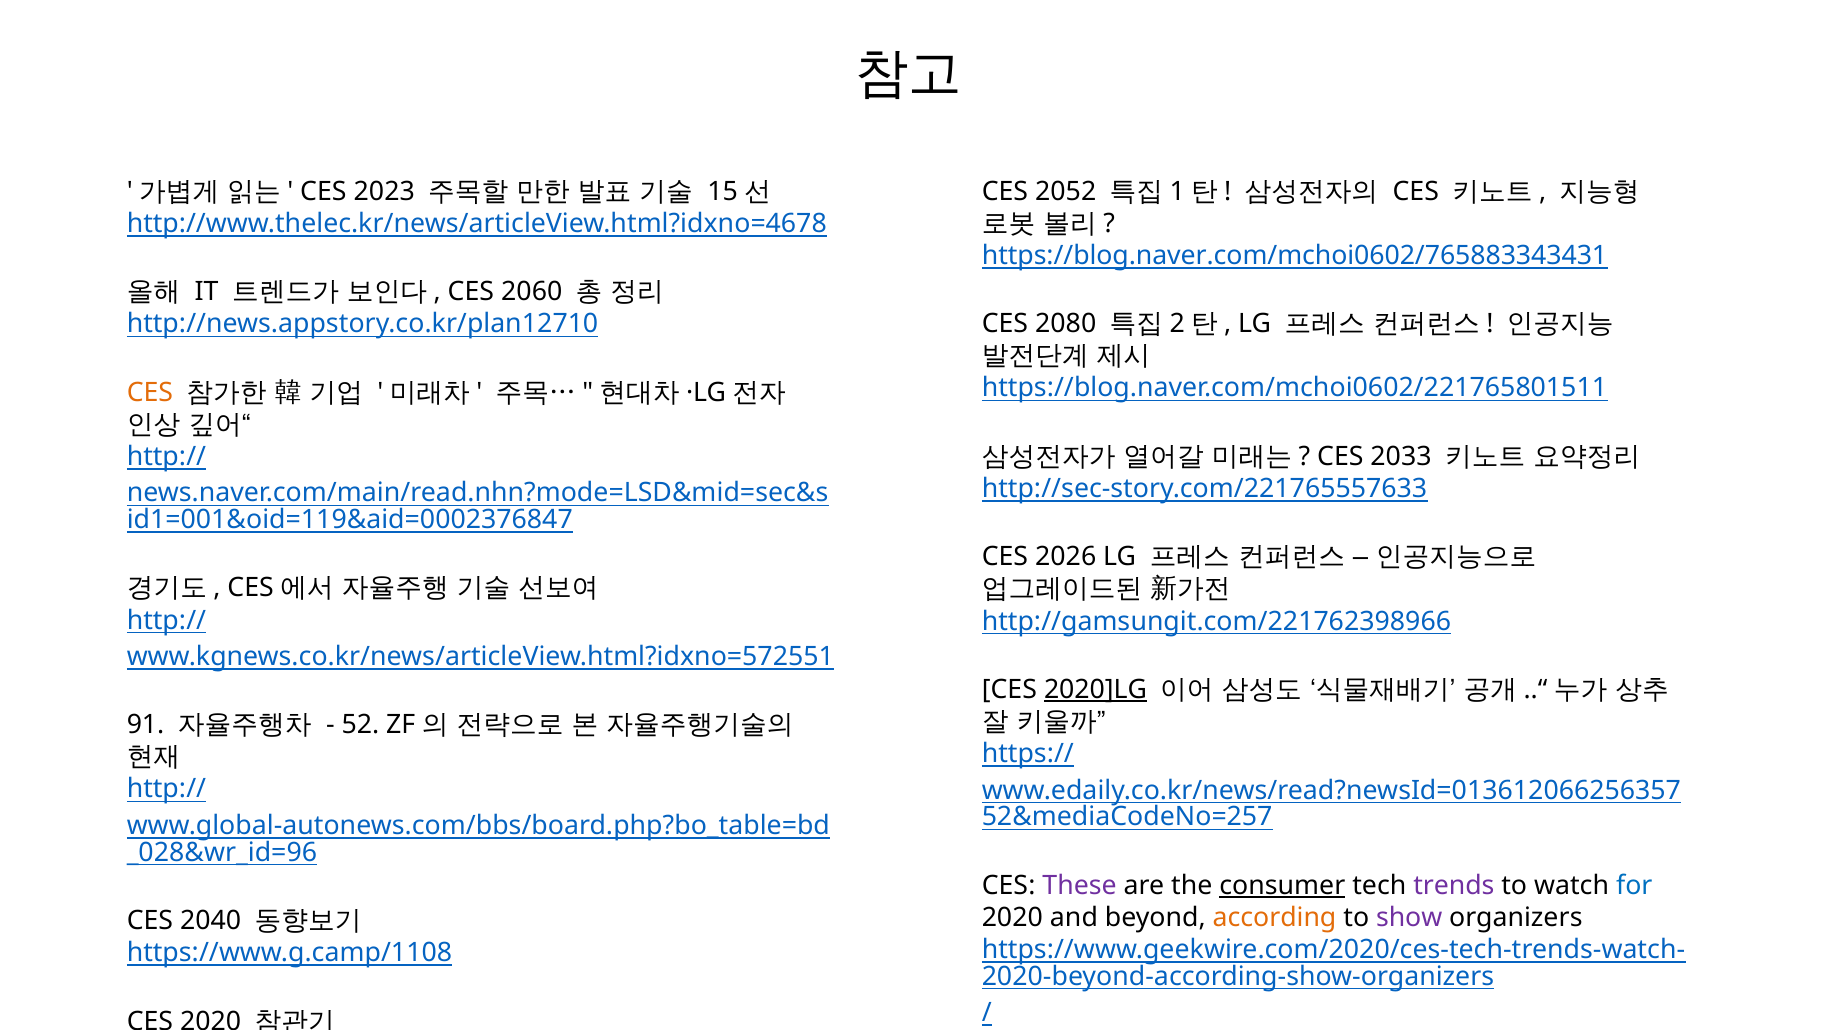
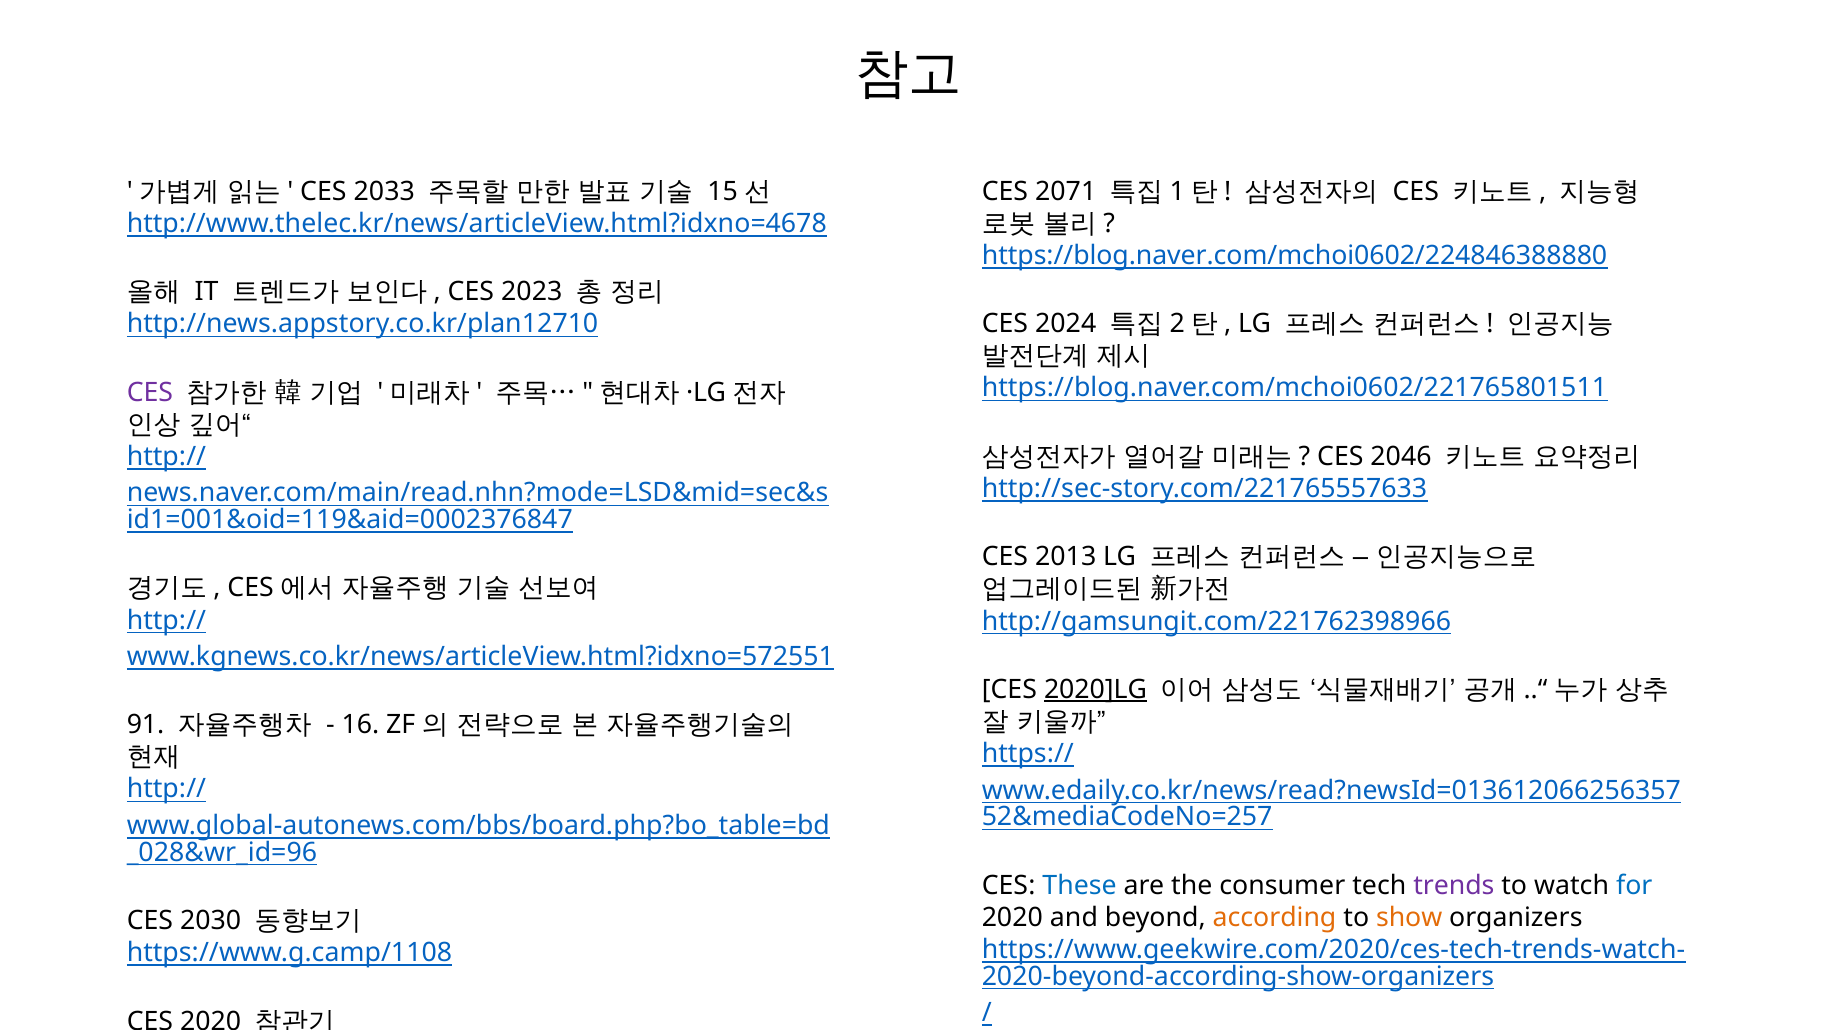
2023: 2023 -> 2033 (384, 191)
2052: 2052 -> 2071 (1066, 191)
https://blog.naver.com/mchoi0602/765883343431: https://blog.naver.com/mchoi0602/765883343431 -> https://blog.naver.com/mchoi0602/224846388880 (1295, 255)
2060: 2060 -> 2023 (532, 292)
2080: 2080 -> 2024 (1066, 324)
CES colour: orange -> purple (150, 392)
2033: 2033 -> 2046 (1401, 456)
2026: 2026 -> 2013 (1066, 557)
52: 52 -> 16 (360, 725)
These colour: purple -> blue (1080, 885)
consumer underline: present -> none (1282, 885)
show colour: purple -> orange (1409, 917)
2040: 2040 -> 2030 (211, 920)
